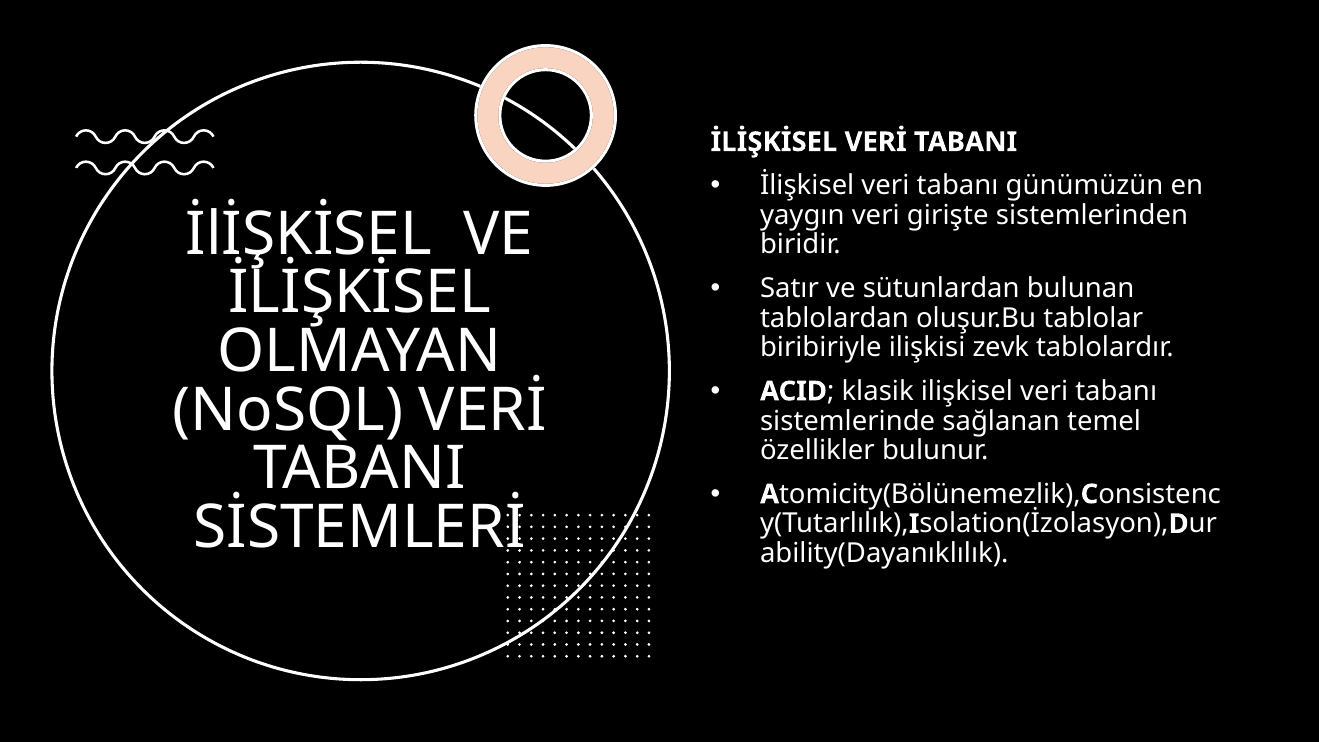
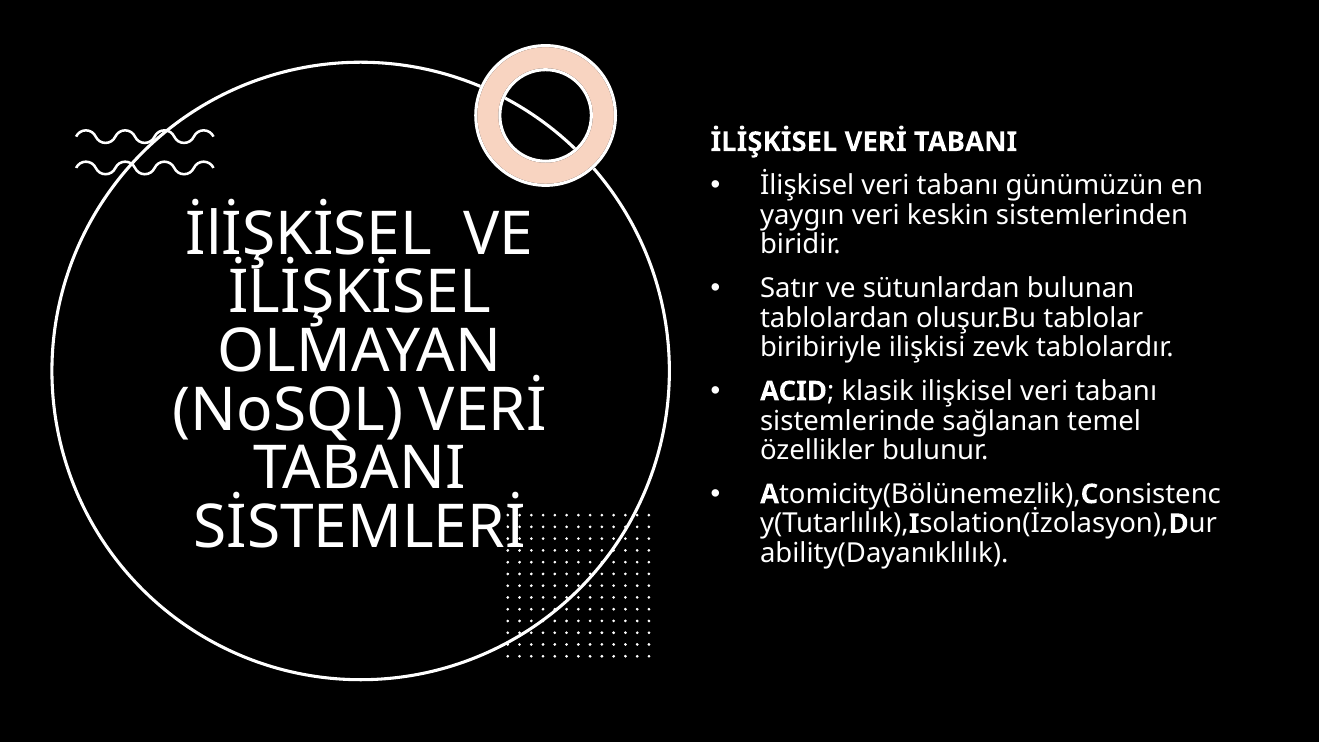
girişte: girişte -> keskin (948, 215)
